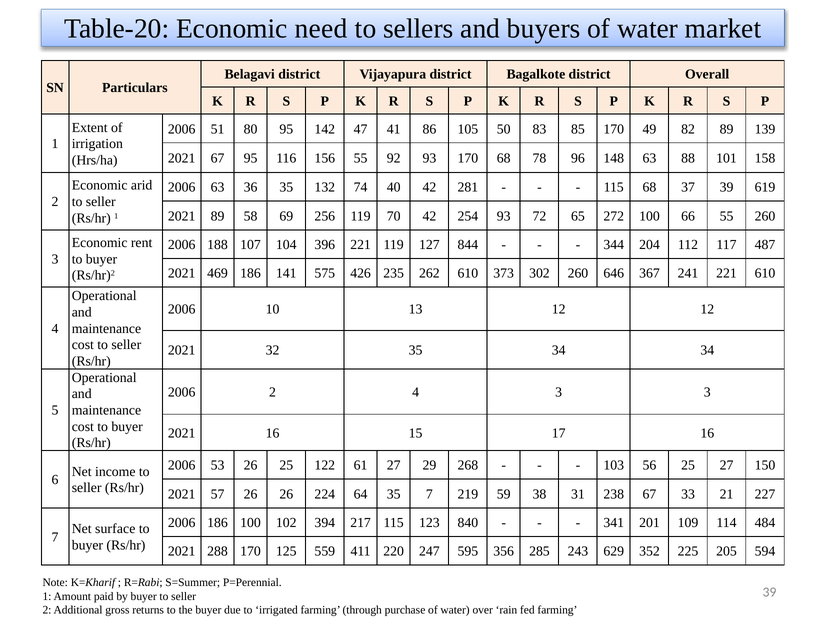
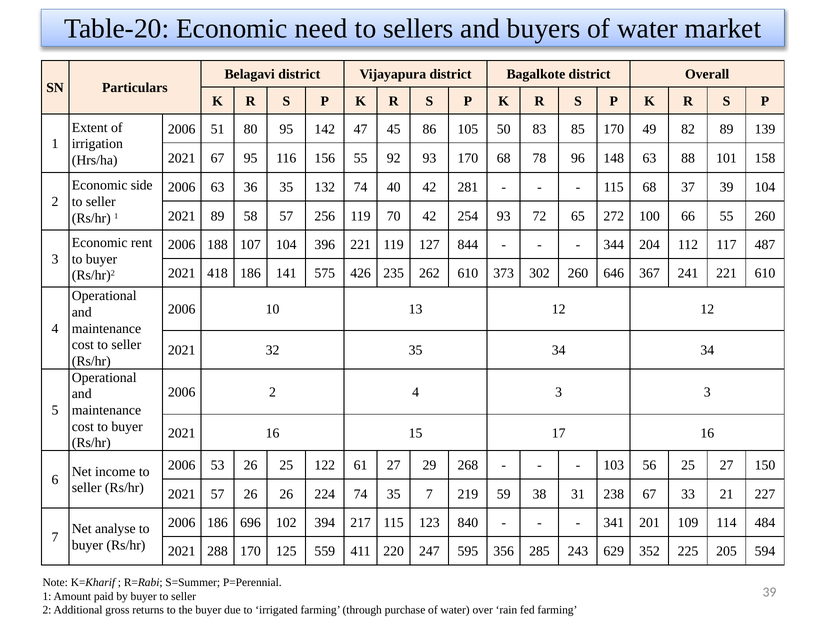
41: 41 -> 45 (394, 129)
arid: arid -> side (142, 185)
39 619: 619 -> 104 (765, 187)
58 69: 69 -> 57 (286, 216)
469: 469 -> 418 (217, 273)
224 64: 64 -> 74 (361, 494)
186 100: 100 -> 696 (251, 522)
surface: surface -> analyse (115, 528)
